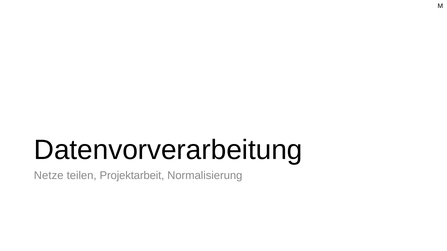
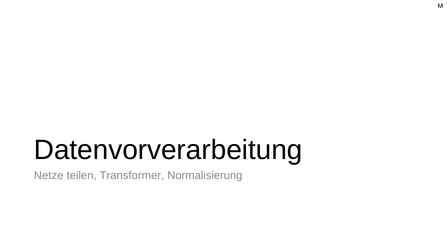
Projektarbeit: Projektarbeit -> Transformer (132, 176)
